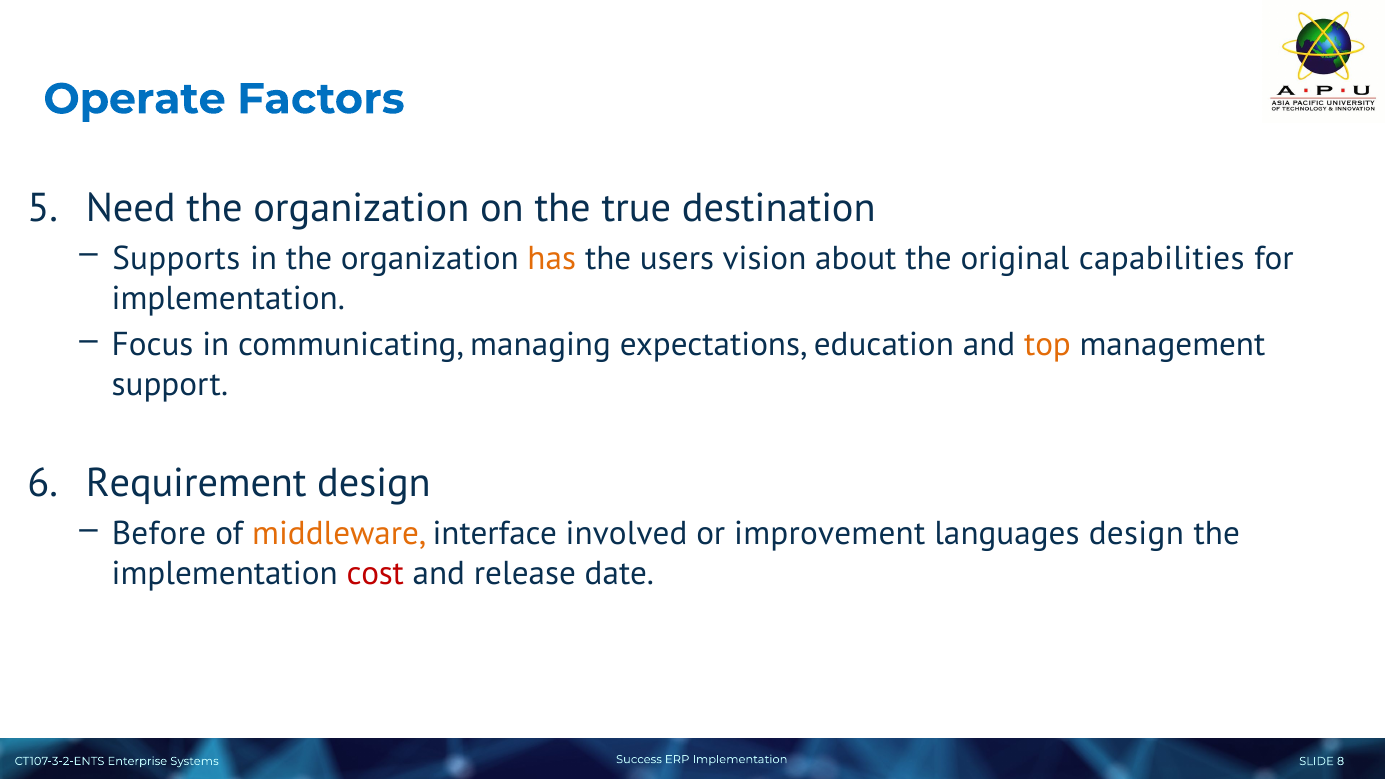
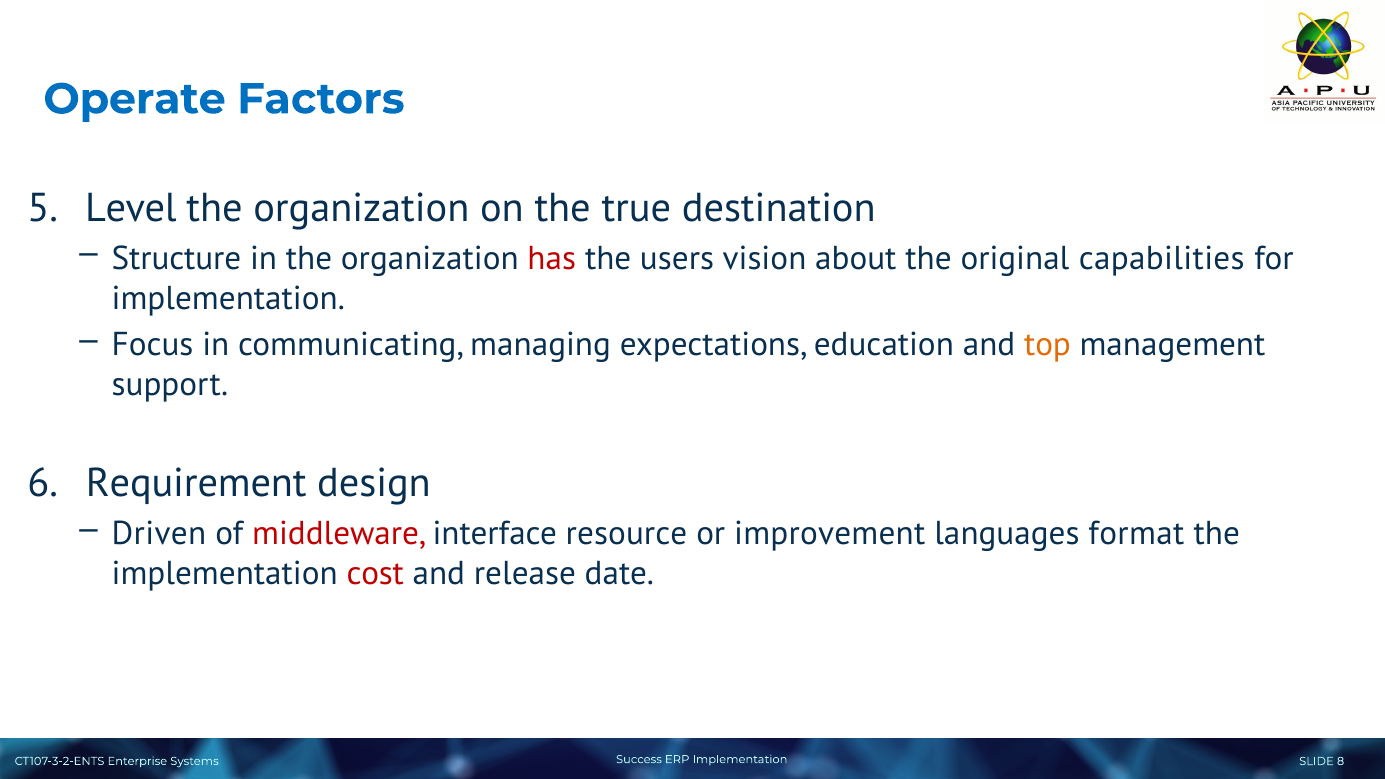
Need: Need -> Level (131, 208)
Supports: Supports -> Structure (176, 258)
has colour: orange -> red (552, 258)
Before: Before -> Driven (159, 534)
middleware colour: orange -> red (339, 534)
involved: involved -> resource (626, 534)
languages design: design -> format (1136, 534)
